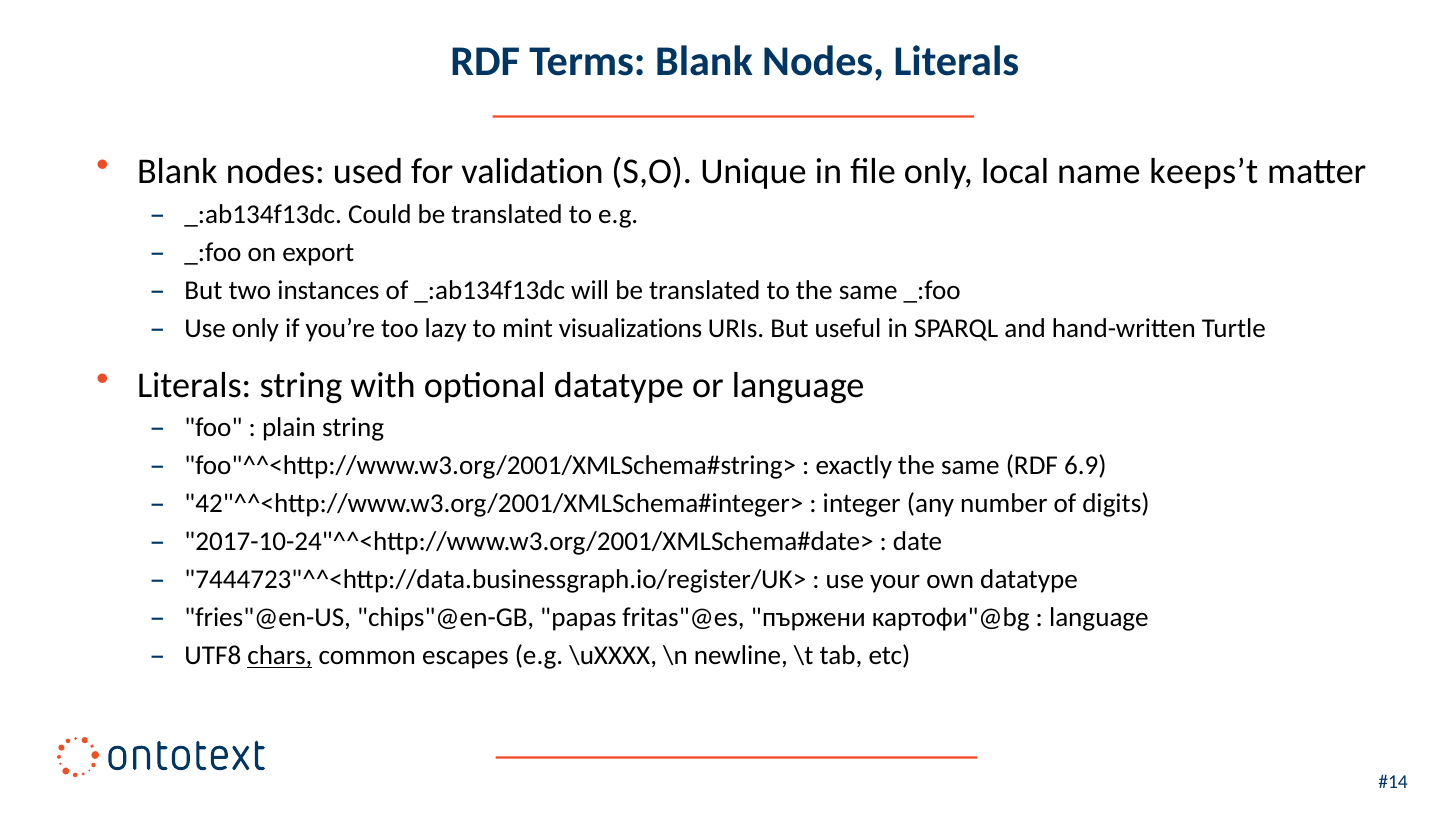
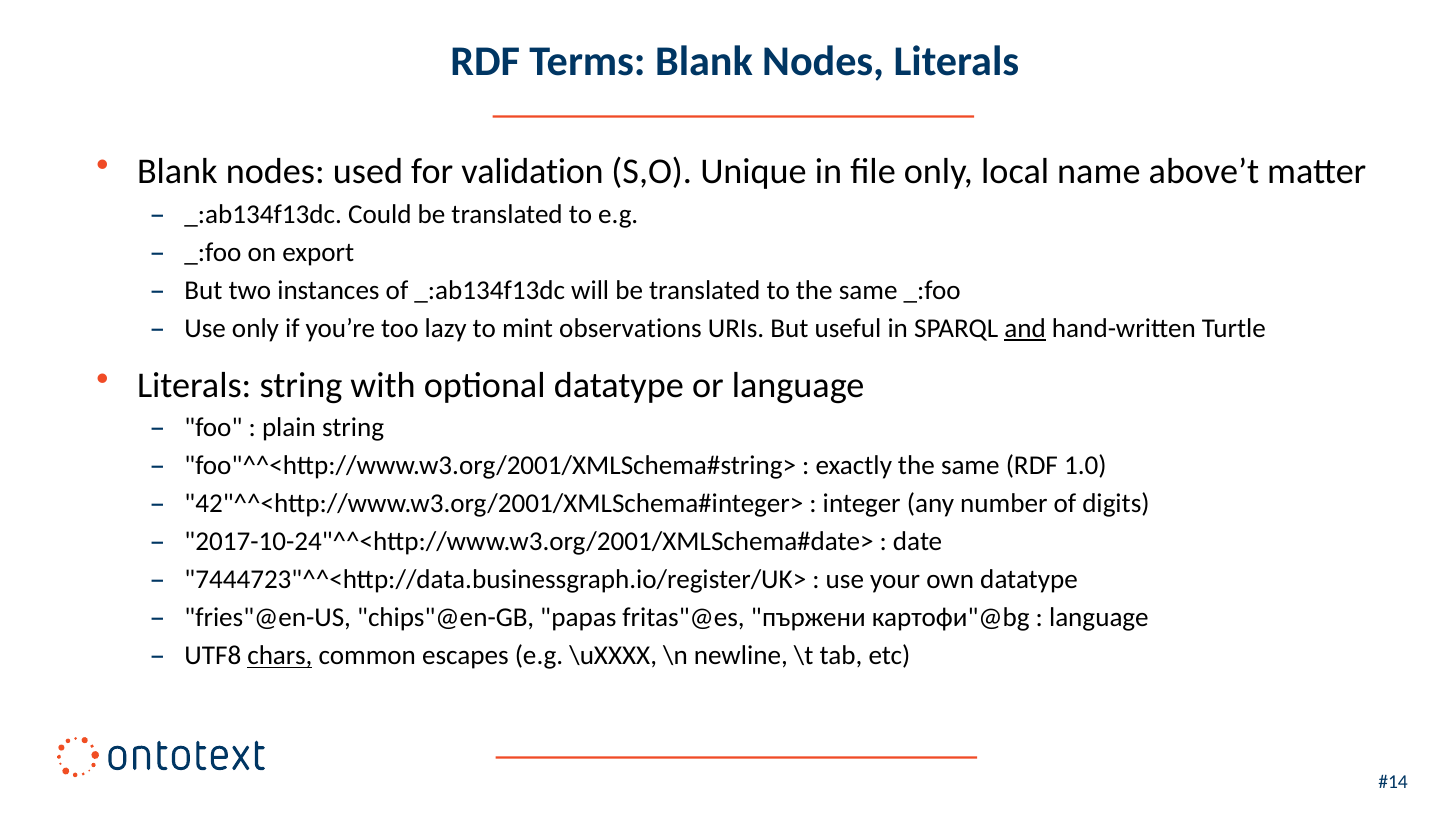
keeps’t: keeps’t -> above’t (1204, 172)
visualizations: visualizations -> observations (630, 329)
and underline: none -> present (1025, 329)
6.9: 6.9 -> 1.0 (1085, 466)
